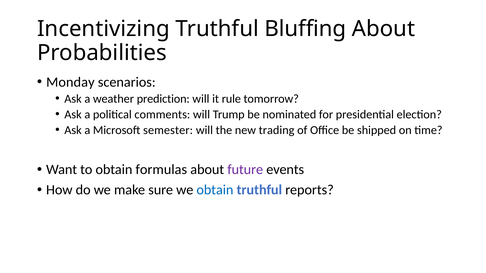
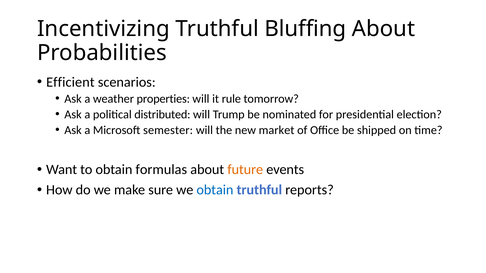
Monday: Monday -> Efficient (70, 82)
prediction: prediction -> properties (163, 99)
comments: comments -> distributed (162, 115)
trading: trading -> market (277, 130)
future colour: purple -> orange (245, 170)
